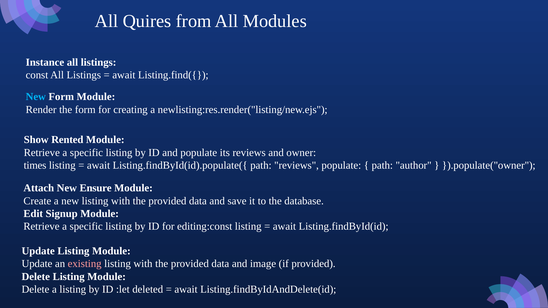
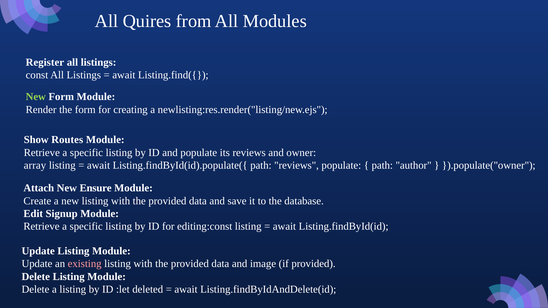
Instance: Instance -> Register (45, 62)
New colour: light blue -> light green (36, 97)
Rented: Rented -> Routes (67, 140)
times: times -> array (35, 165)
